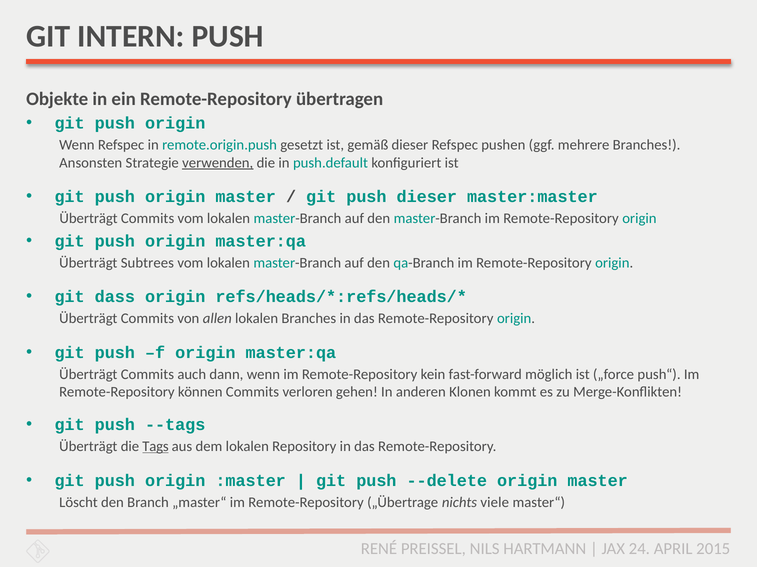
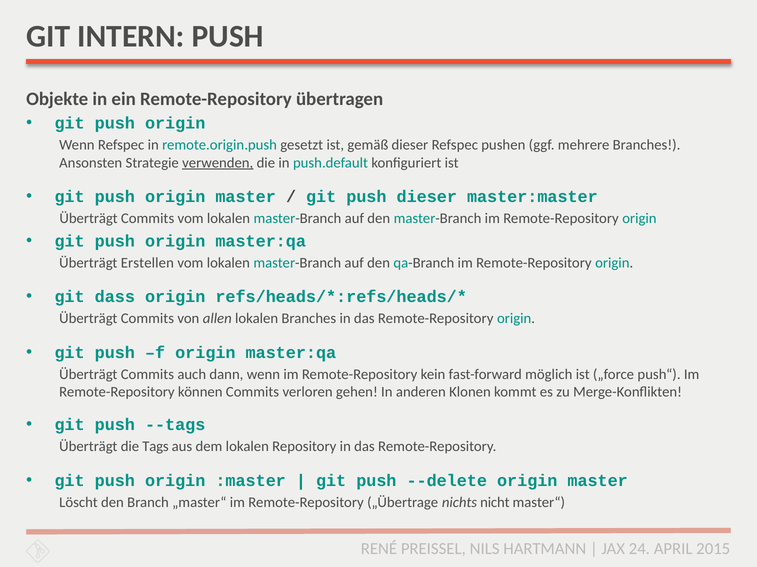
Subtrees: Subtrees -> Erstellen (147, 263)
Tags underline: present -> none (156, 447)
viele: viele -> nicht (495, 503)
